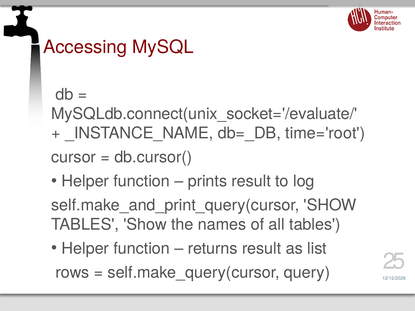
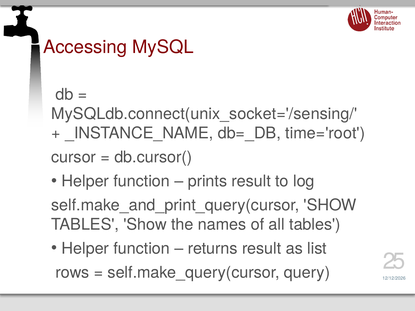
MySQLdb.connect(unix_socket='/evaluate/: MySQLdb.connect(unix_socket='/evaluate/ -> MySQLdb.connect(unix_socket='/sensing/ (204, 114)
